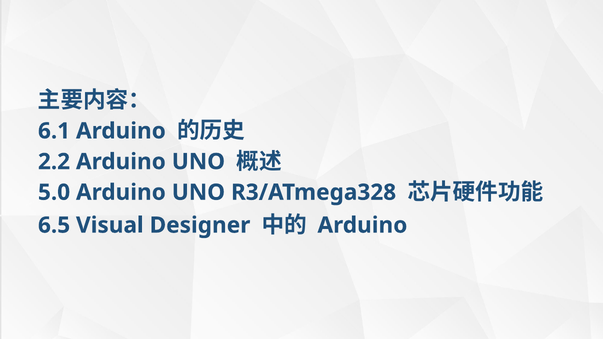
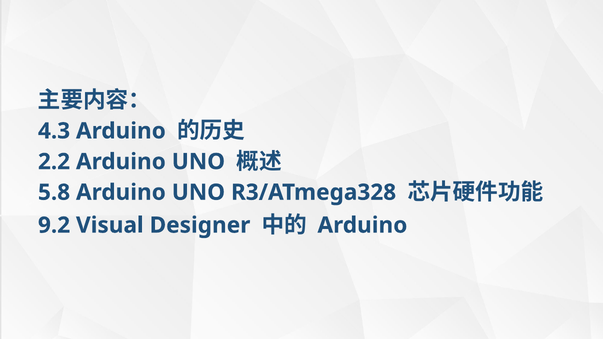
6.1: 6.1 -> 4.3 (54, 131)
5.0: 5.0 -> 5.8 (54, 192)
6.5: 6.5 -> 9.2 (54, 225)
